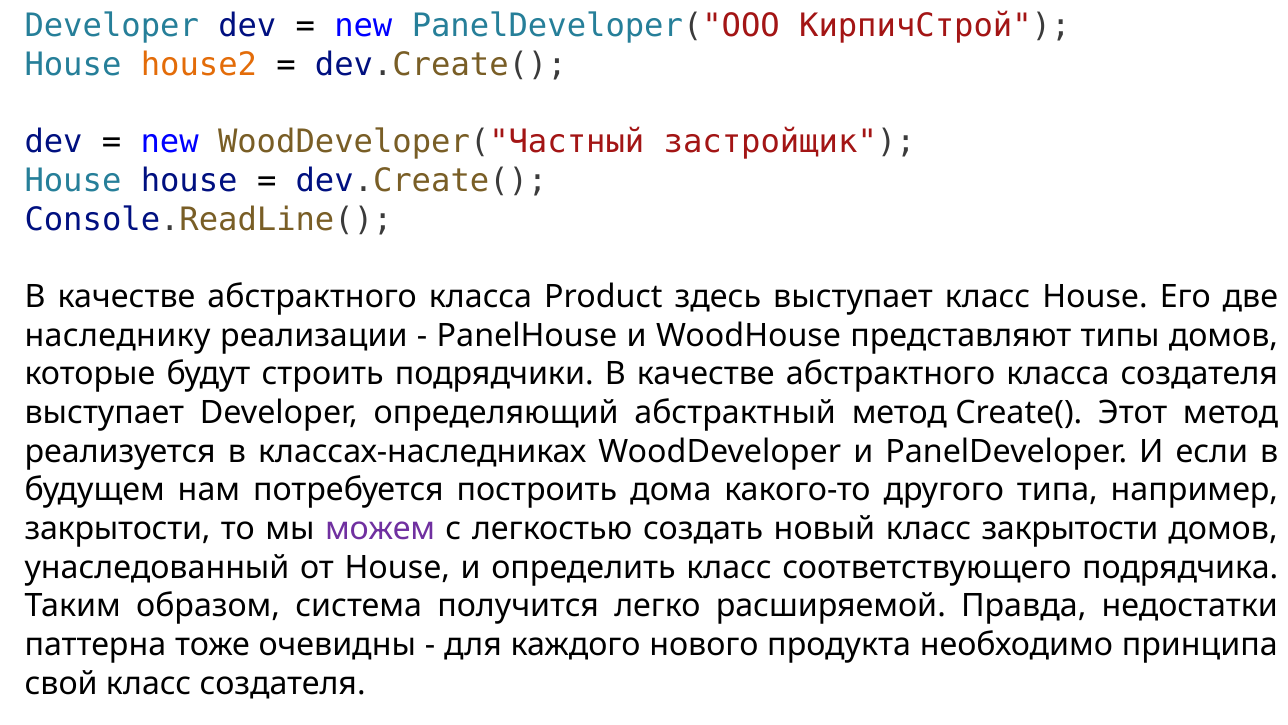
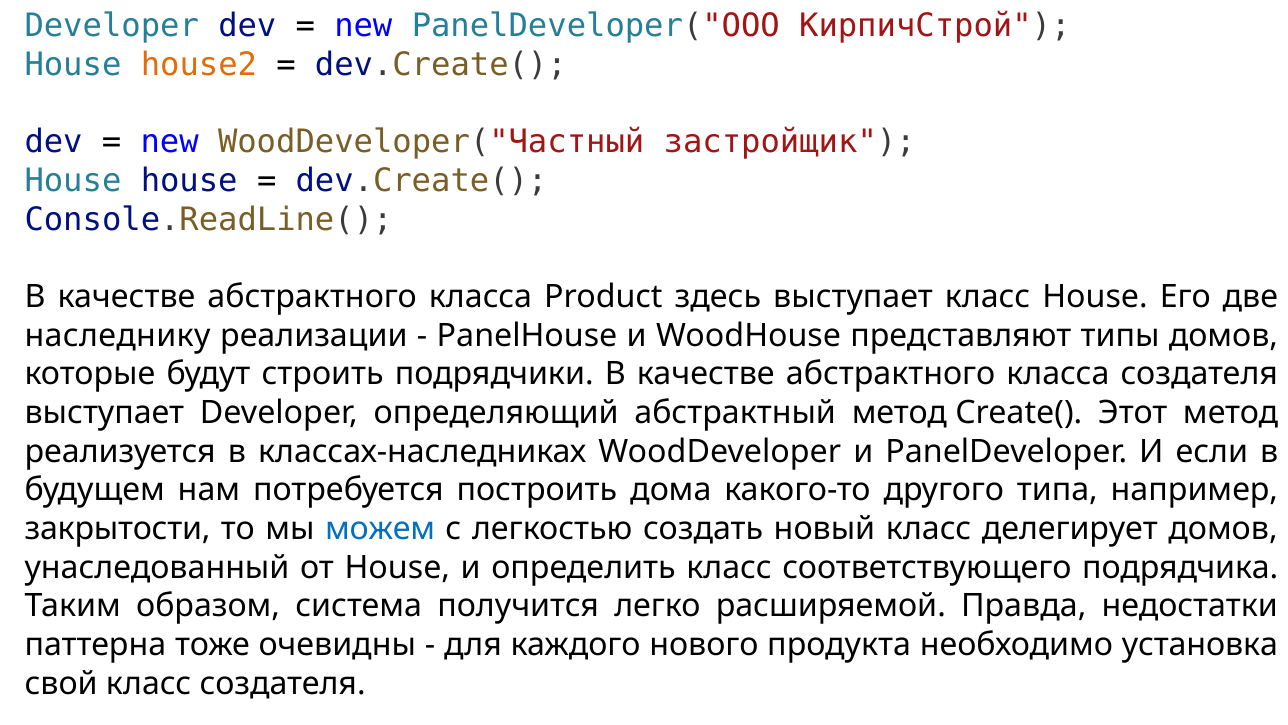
можем colour: purple -> blue (380, 529)
класс закрытости: закрытости -> делегирует (1070, 529)
принципа: принципа -> установка (1200, 645)
